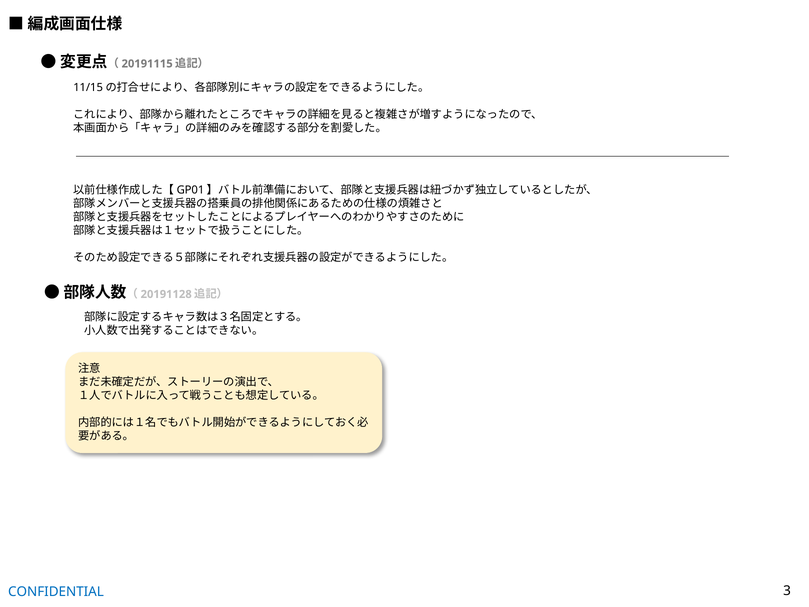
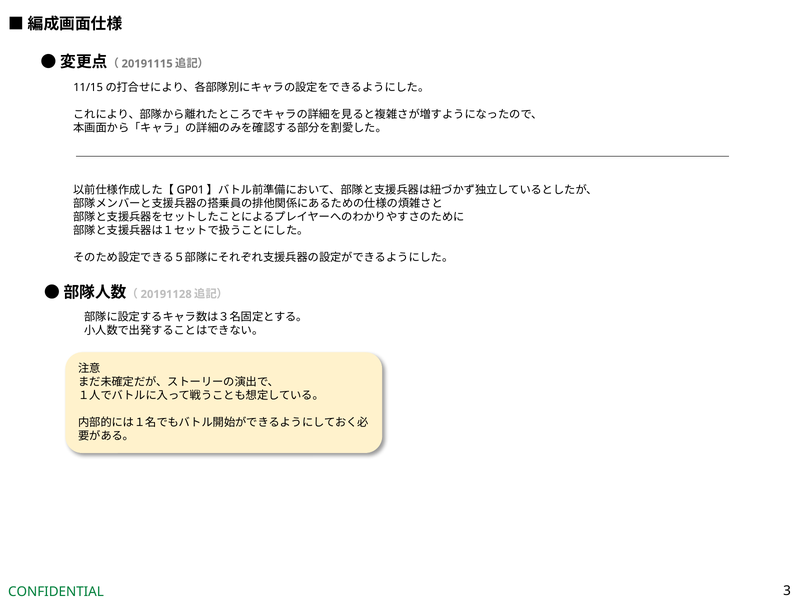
CONFIDENTIAL colour: blue -> green (56, 592)
